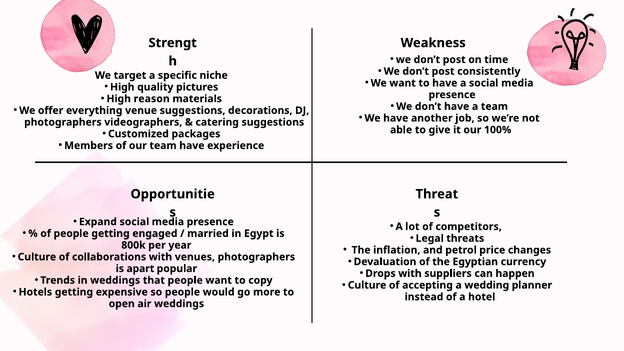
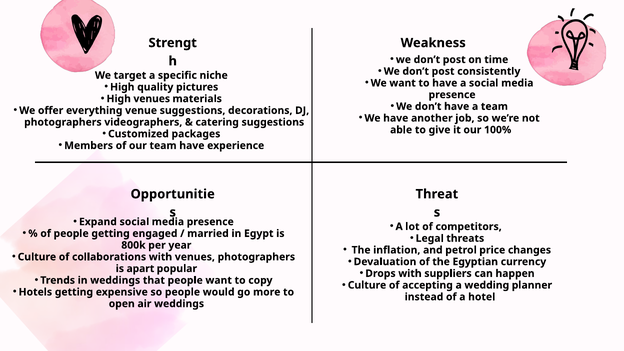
High reason: reason -> venues (152, 99)
